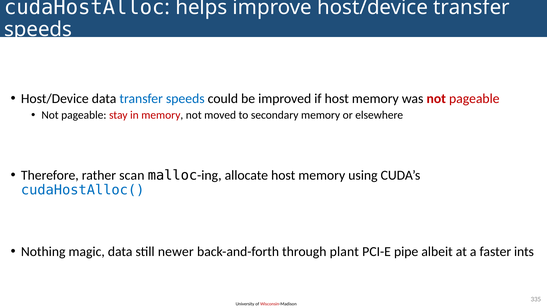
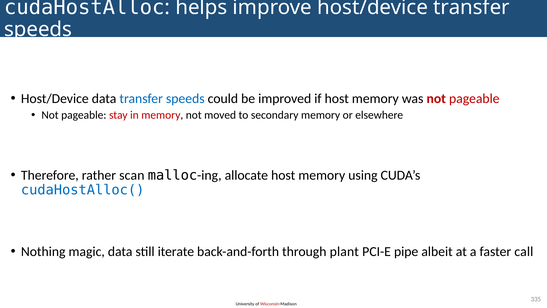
newer: newer -> iterate (176, 251)
ints: ints -> call (524, 251)
